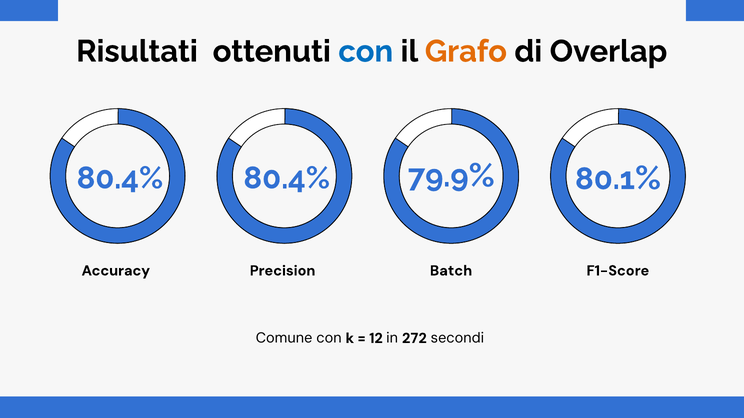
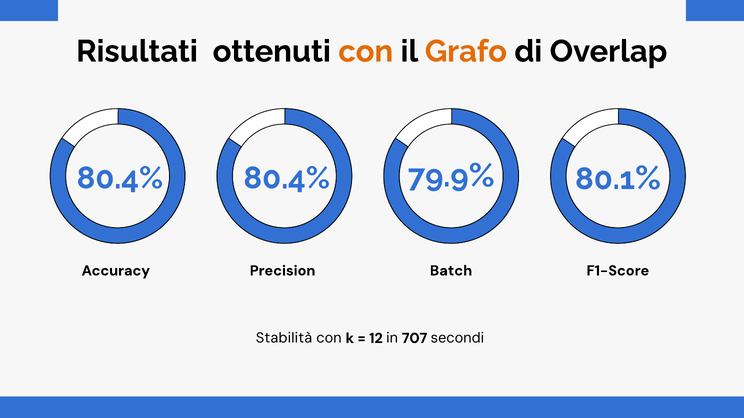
con colour: blue -> orange (366, 51)
Comune: Comune -> Stabilità (284, 339)
272: 272 -> 707 (415, 339)
